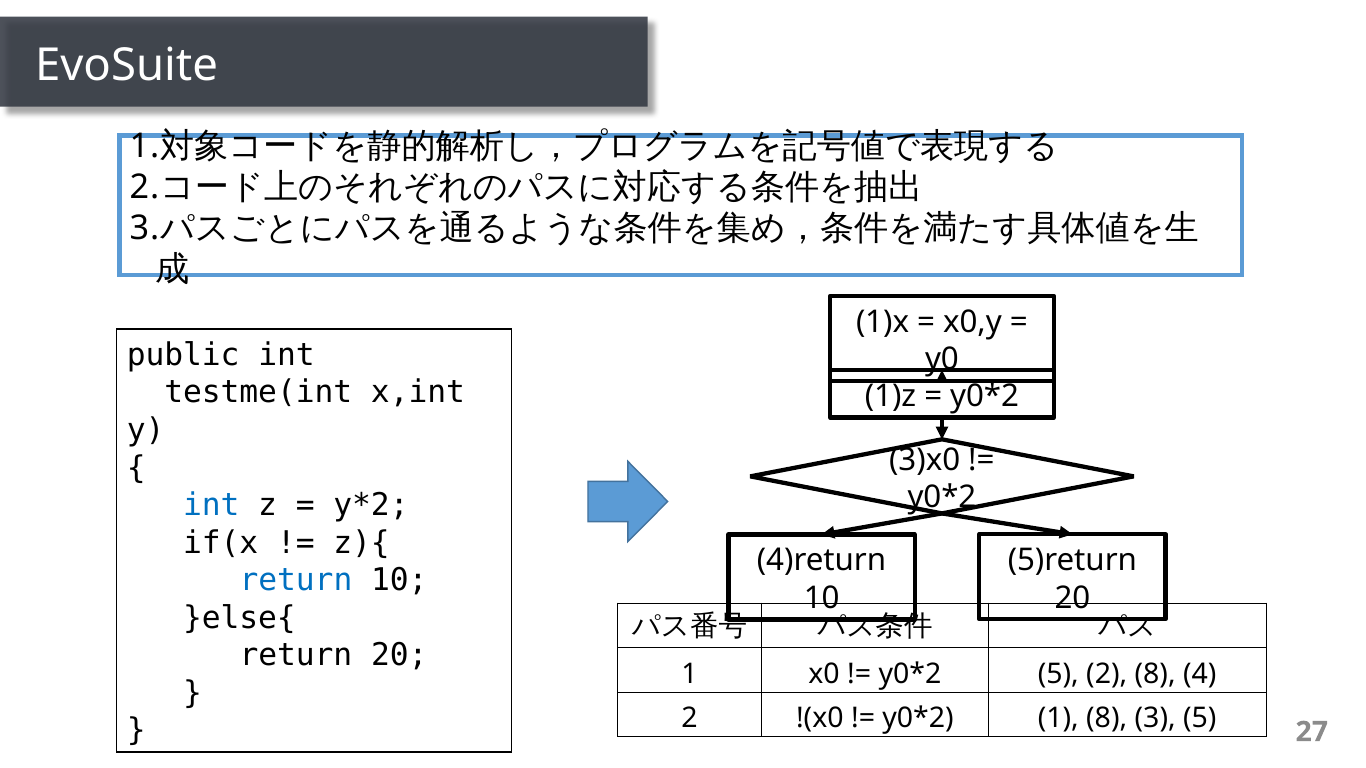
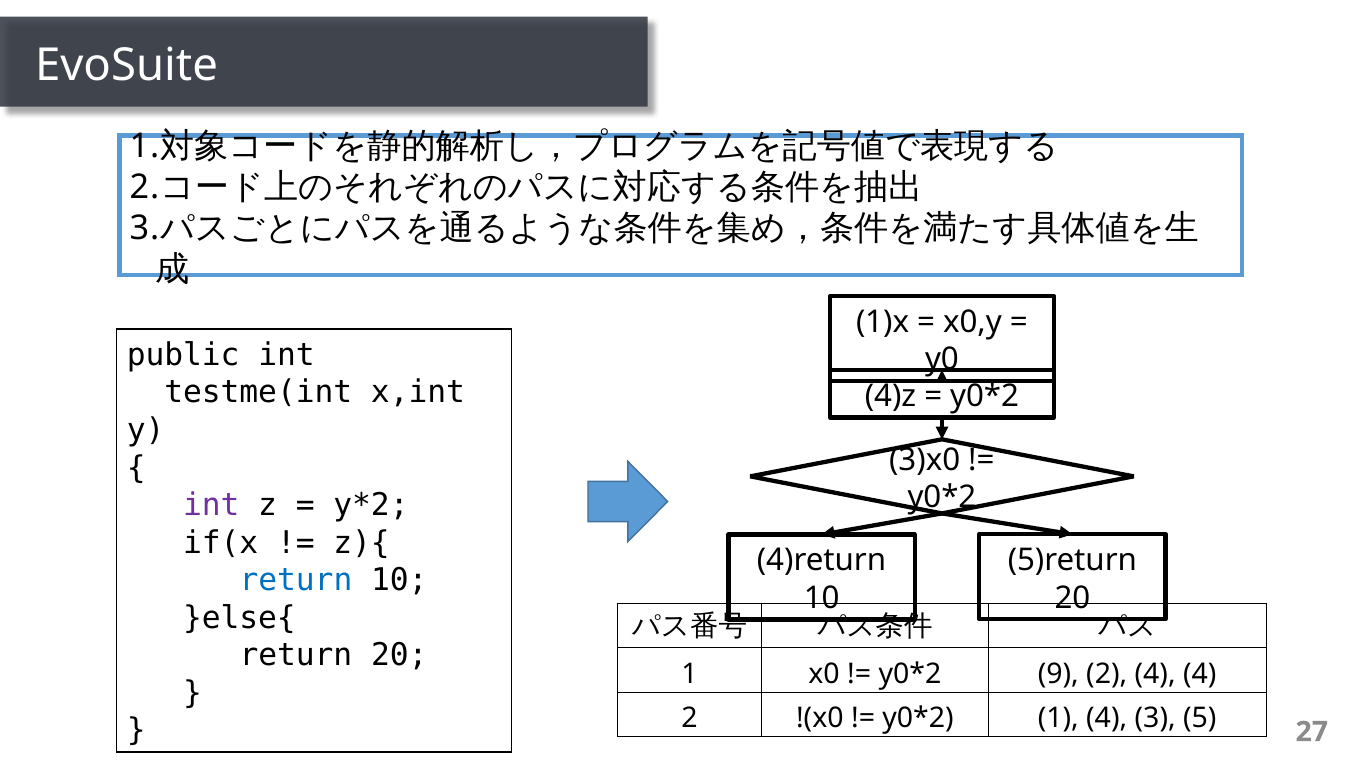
1)z: 1)z -> 4)z (891, 396)
int colour: blue -> purple (211, 506)
5: 5 -> 9 (1058, 674)
2 8: 8 -> 4 (1155, 674)
1 8: 8 -> 4 (1107, 719)
